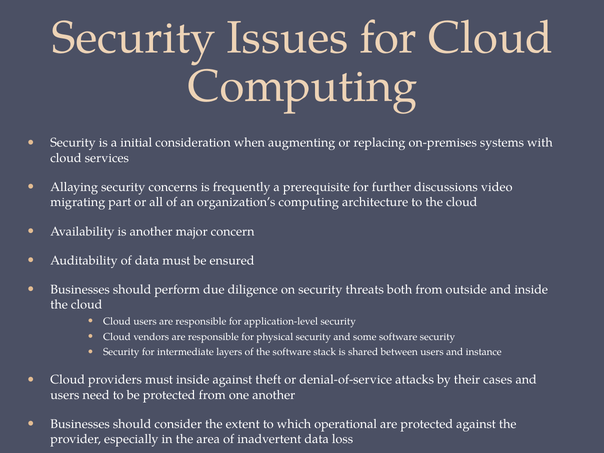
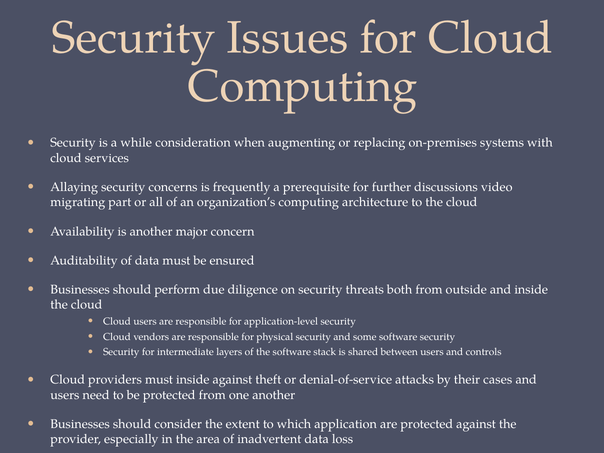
initial: initial -> while (136, 143)
instance: instance -> controls (484, 352)
operational: operational -> application (346, 424)
